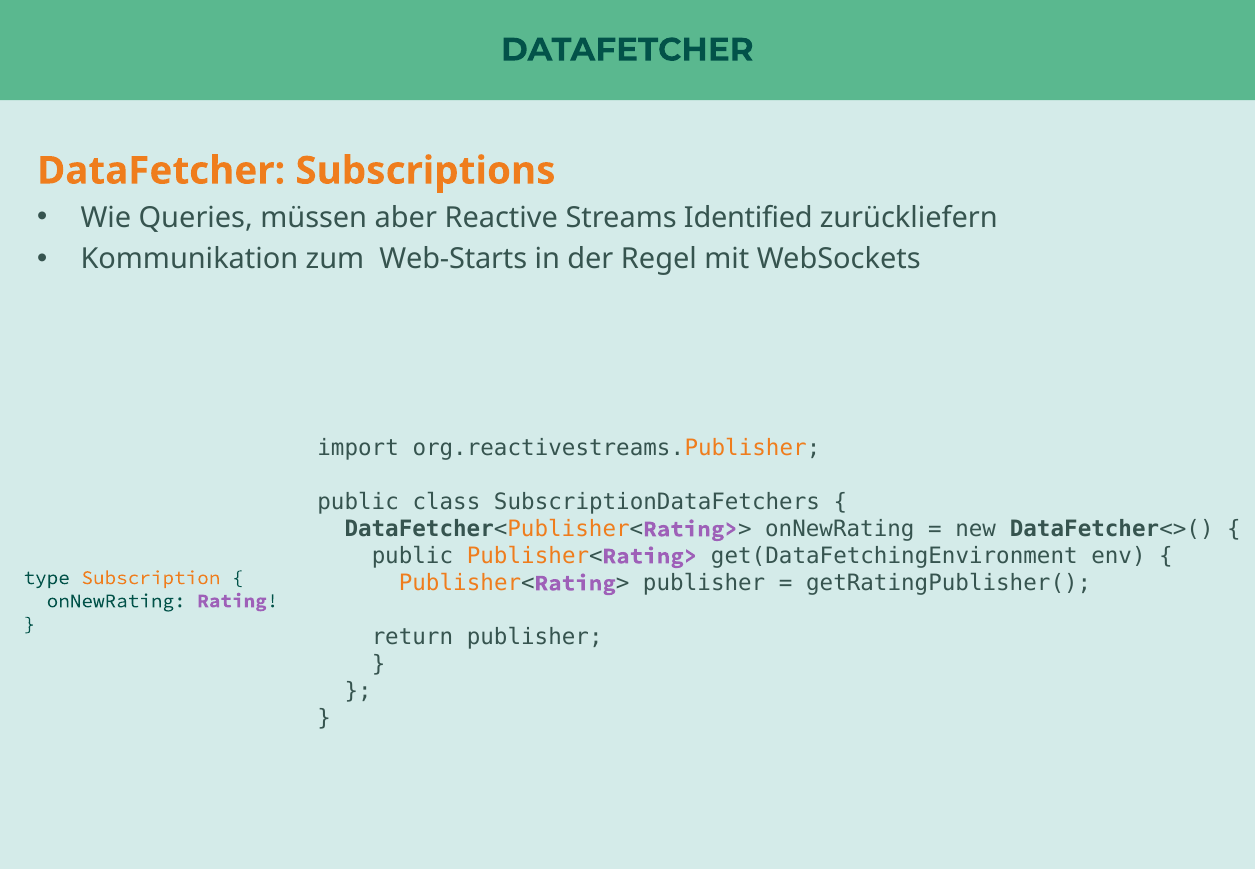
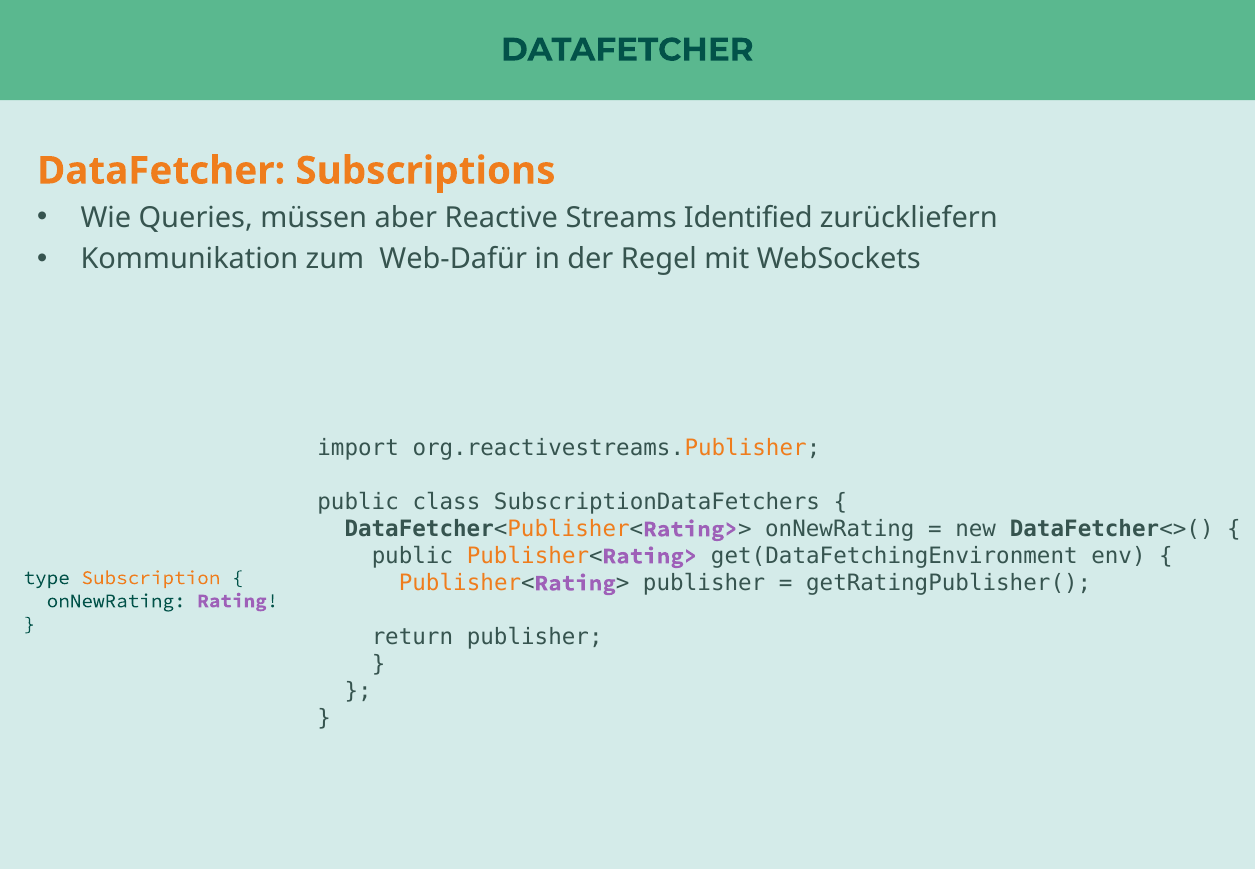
Web-Starts: Web-Starts -> Web-Dafür (453, 259)
